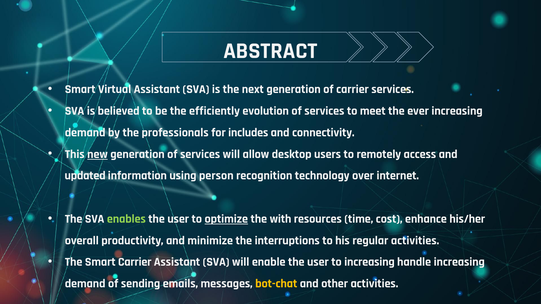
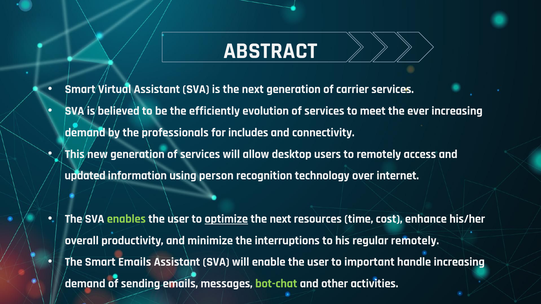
new underline: present -> none (98, 154)
with: with -> next (281, 219)
regular activities: activities -> remotely (415, 241)
Smart Carrier: Carrier -> Emails (135, 262)
to increasing: increasing -> important (369, 262)
bot-chat colour: yellow -> light green (276, 284)
